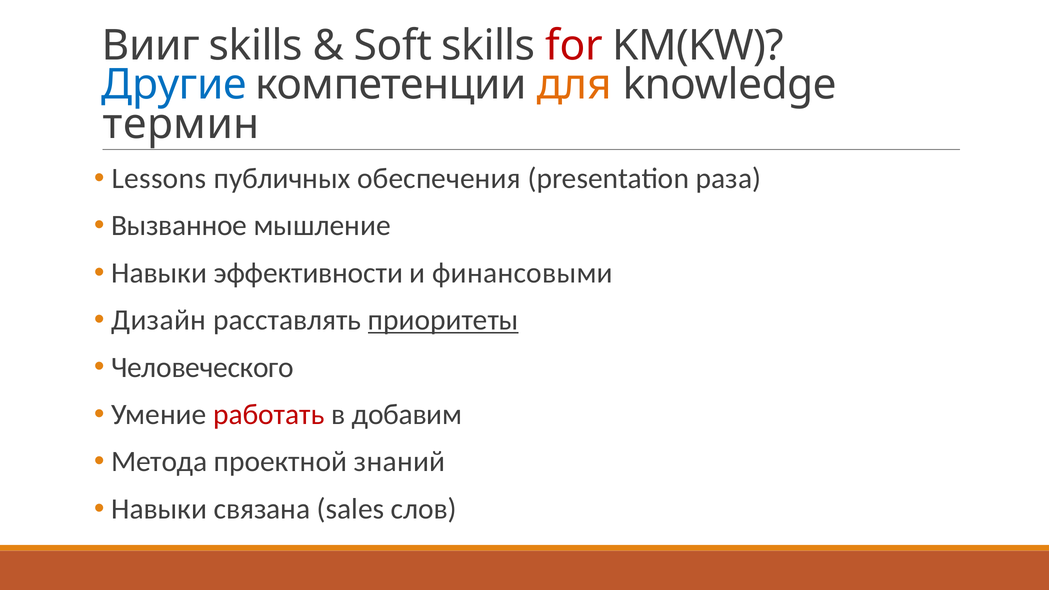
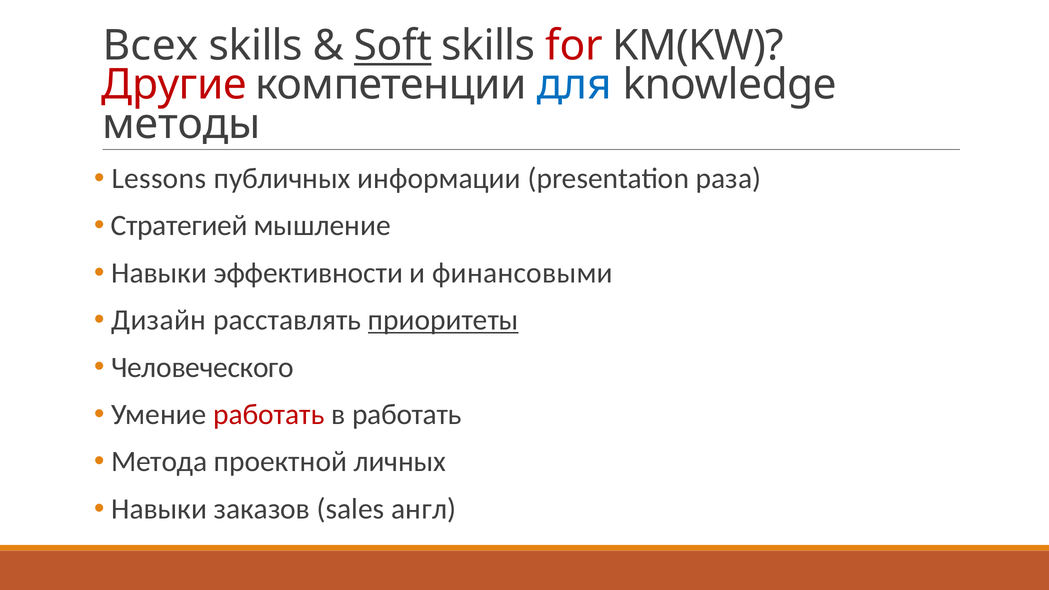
Вииг: Вииг -> Всех (150, 46)
Soft underline: none -> present (393, 46)
Другие colour: blue -> red (174, 85)
для colour: orange -> blue (574, 85)
термин: термин -> методы (182, 124)
обеспечения: обеспечения -> информации (439, 179)
Вызванное: Вызванное -> Стратегией (179, 226)
в добавим: добавим -> работать (407, 415)
знаний: знаний -> личных (400, 462)
связана: связана -> заказов (262, 509)
слов: слов -> англ (424, 509)
